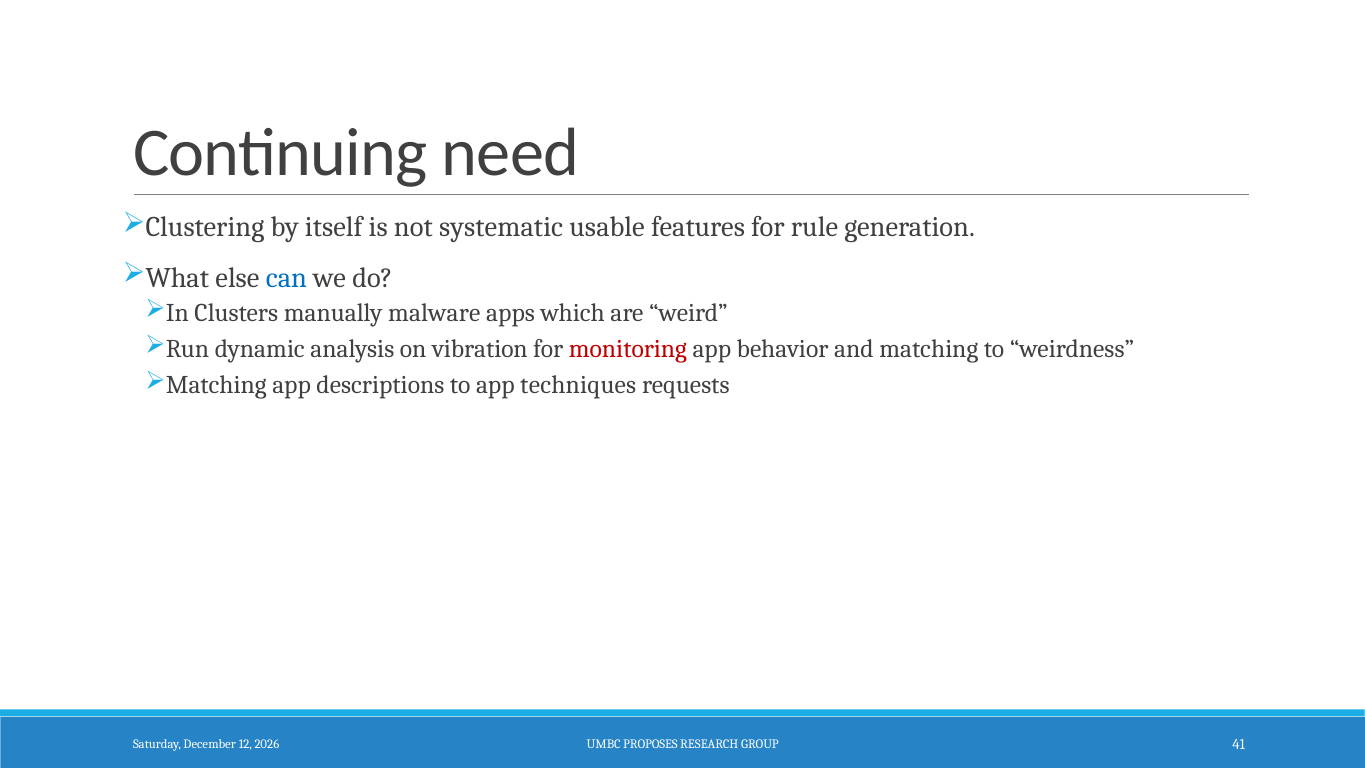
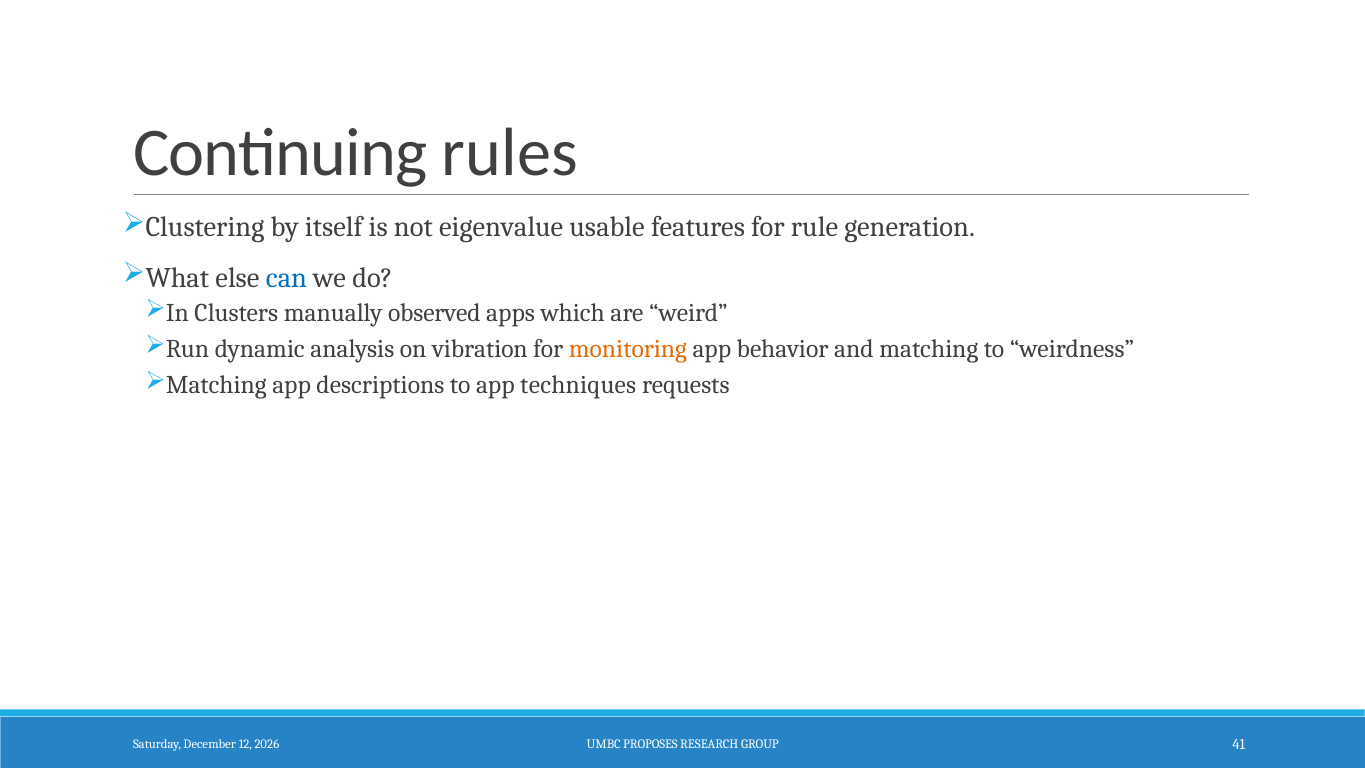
need: need -> rules (510, 153)
systematic: systematic -> eigenvalue (501, 227)
malware: malware -> observed (434, 313)
monitoring colour: red -> orange (628, 349)
